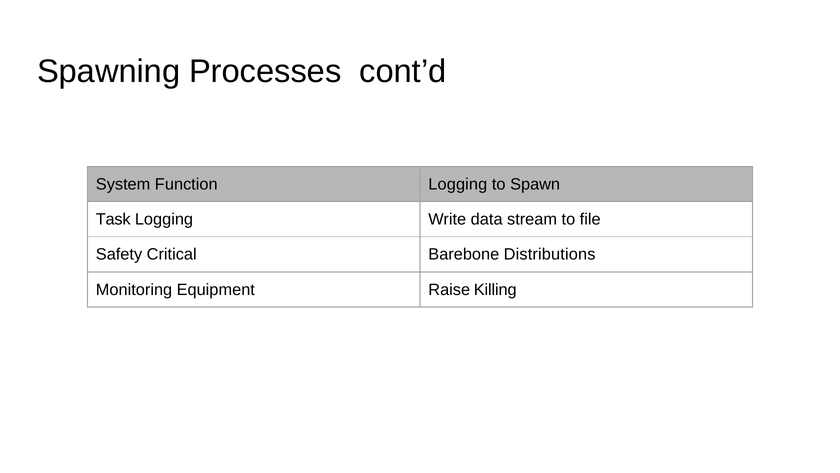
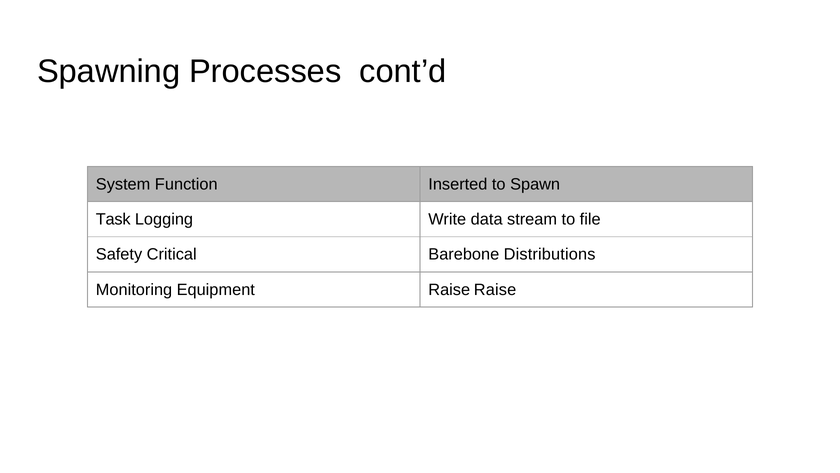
Function Logging: Logging -> Inserted (458, 184)
Raise Killing: Killing -> Raise (495, 289)
